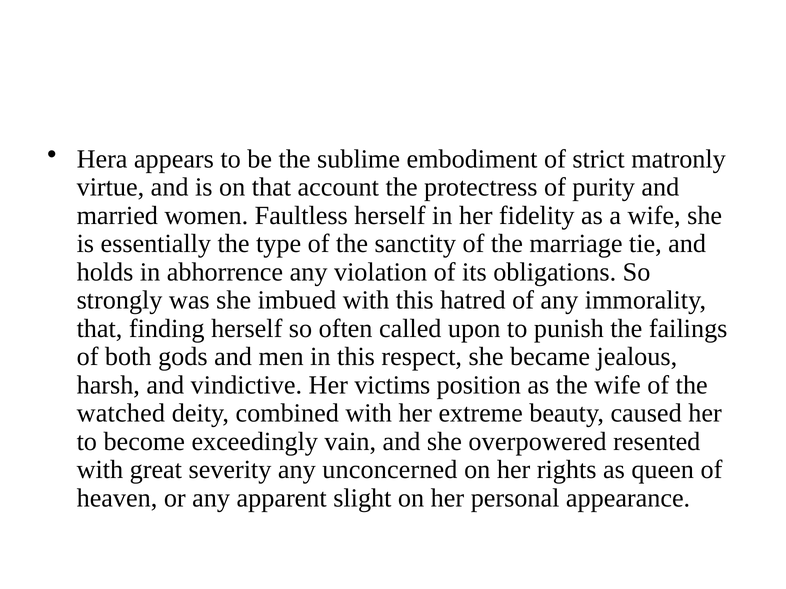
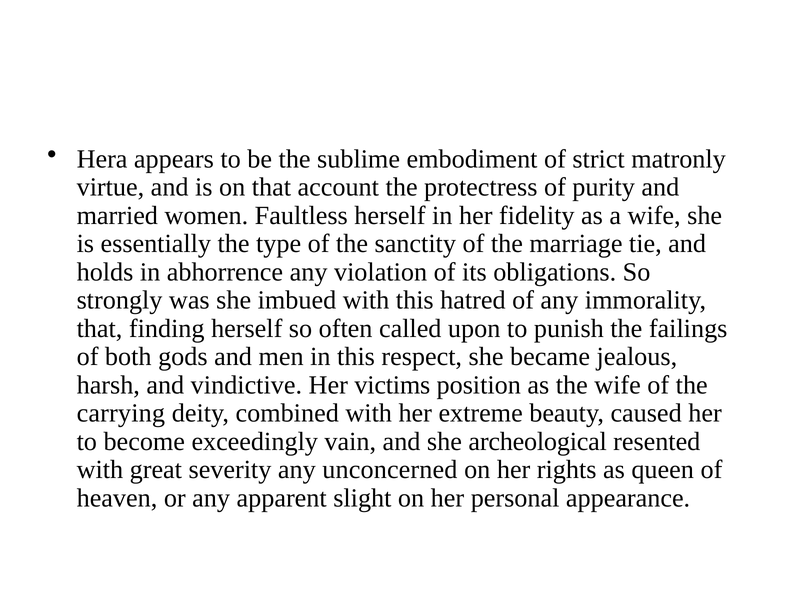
watched: watched -> carrying (121, 414)
overpowered: overpowered -> archeological (538, 442)
